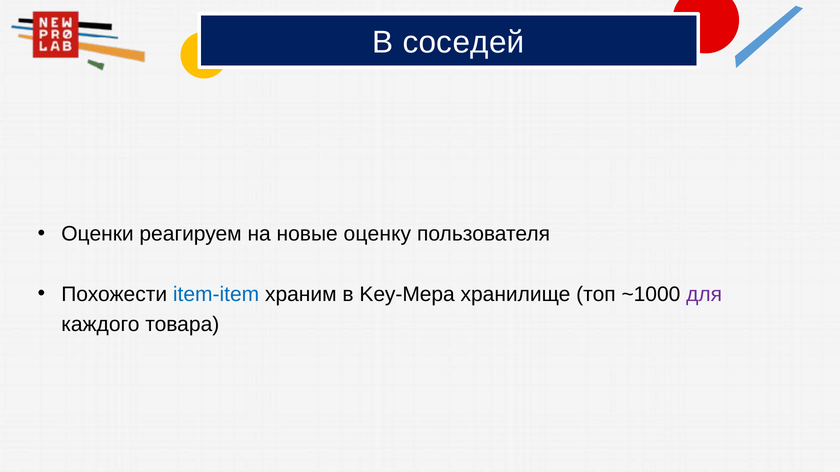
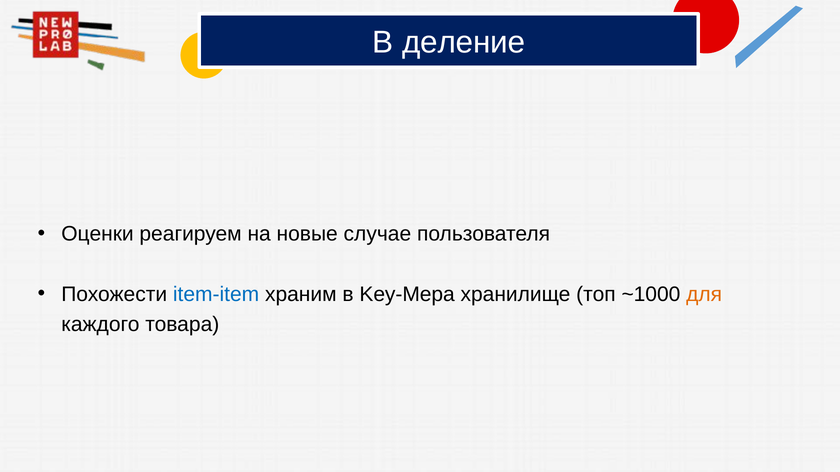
соседей: соседей -> деление (464, 43)
оценку: оценку -> случае (377, 234)
для colour: purple -> orange (704, 295)
